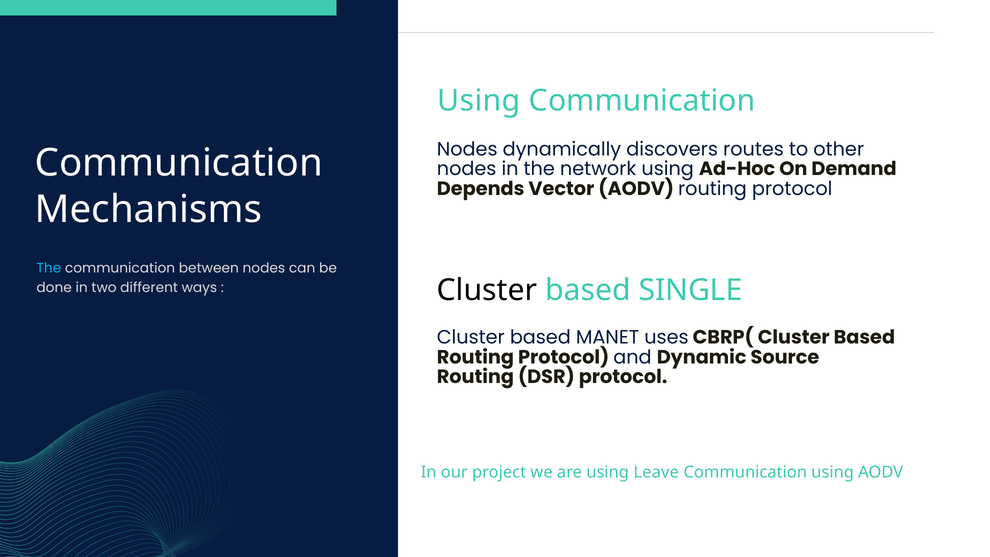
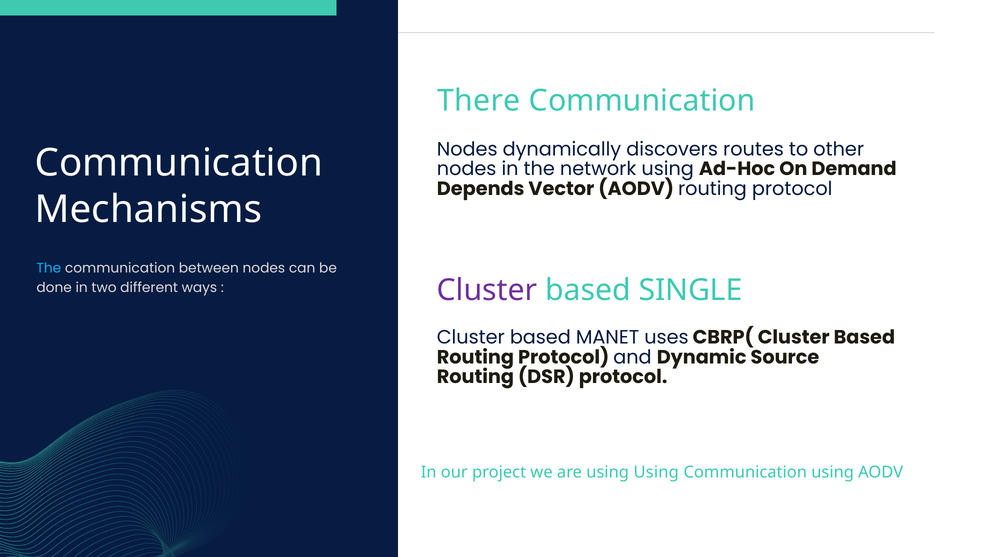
Using: Using -> There (479, 100)
Cluster colour: black -> purple (487, 290)
using Leave: Leave -> Using (656, 472)
